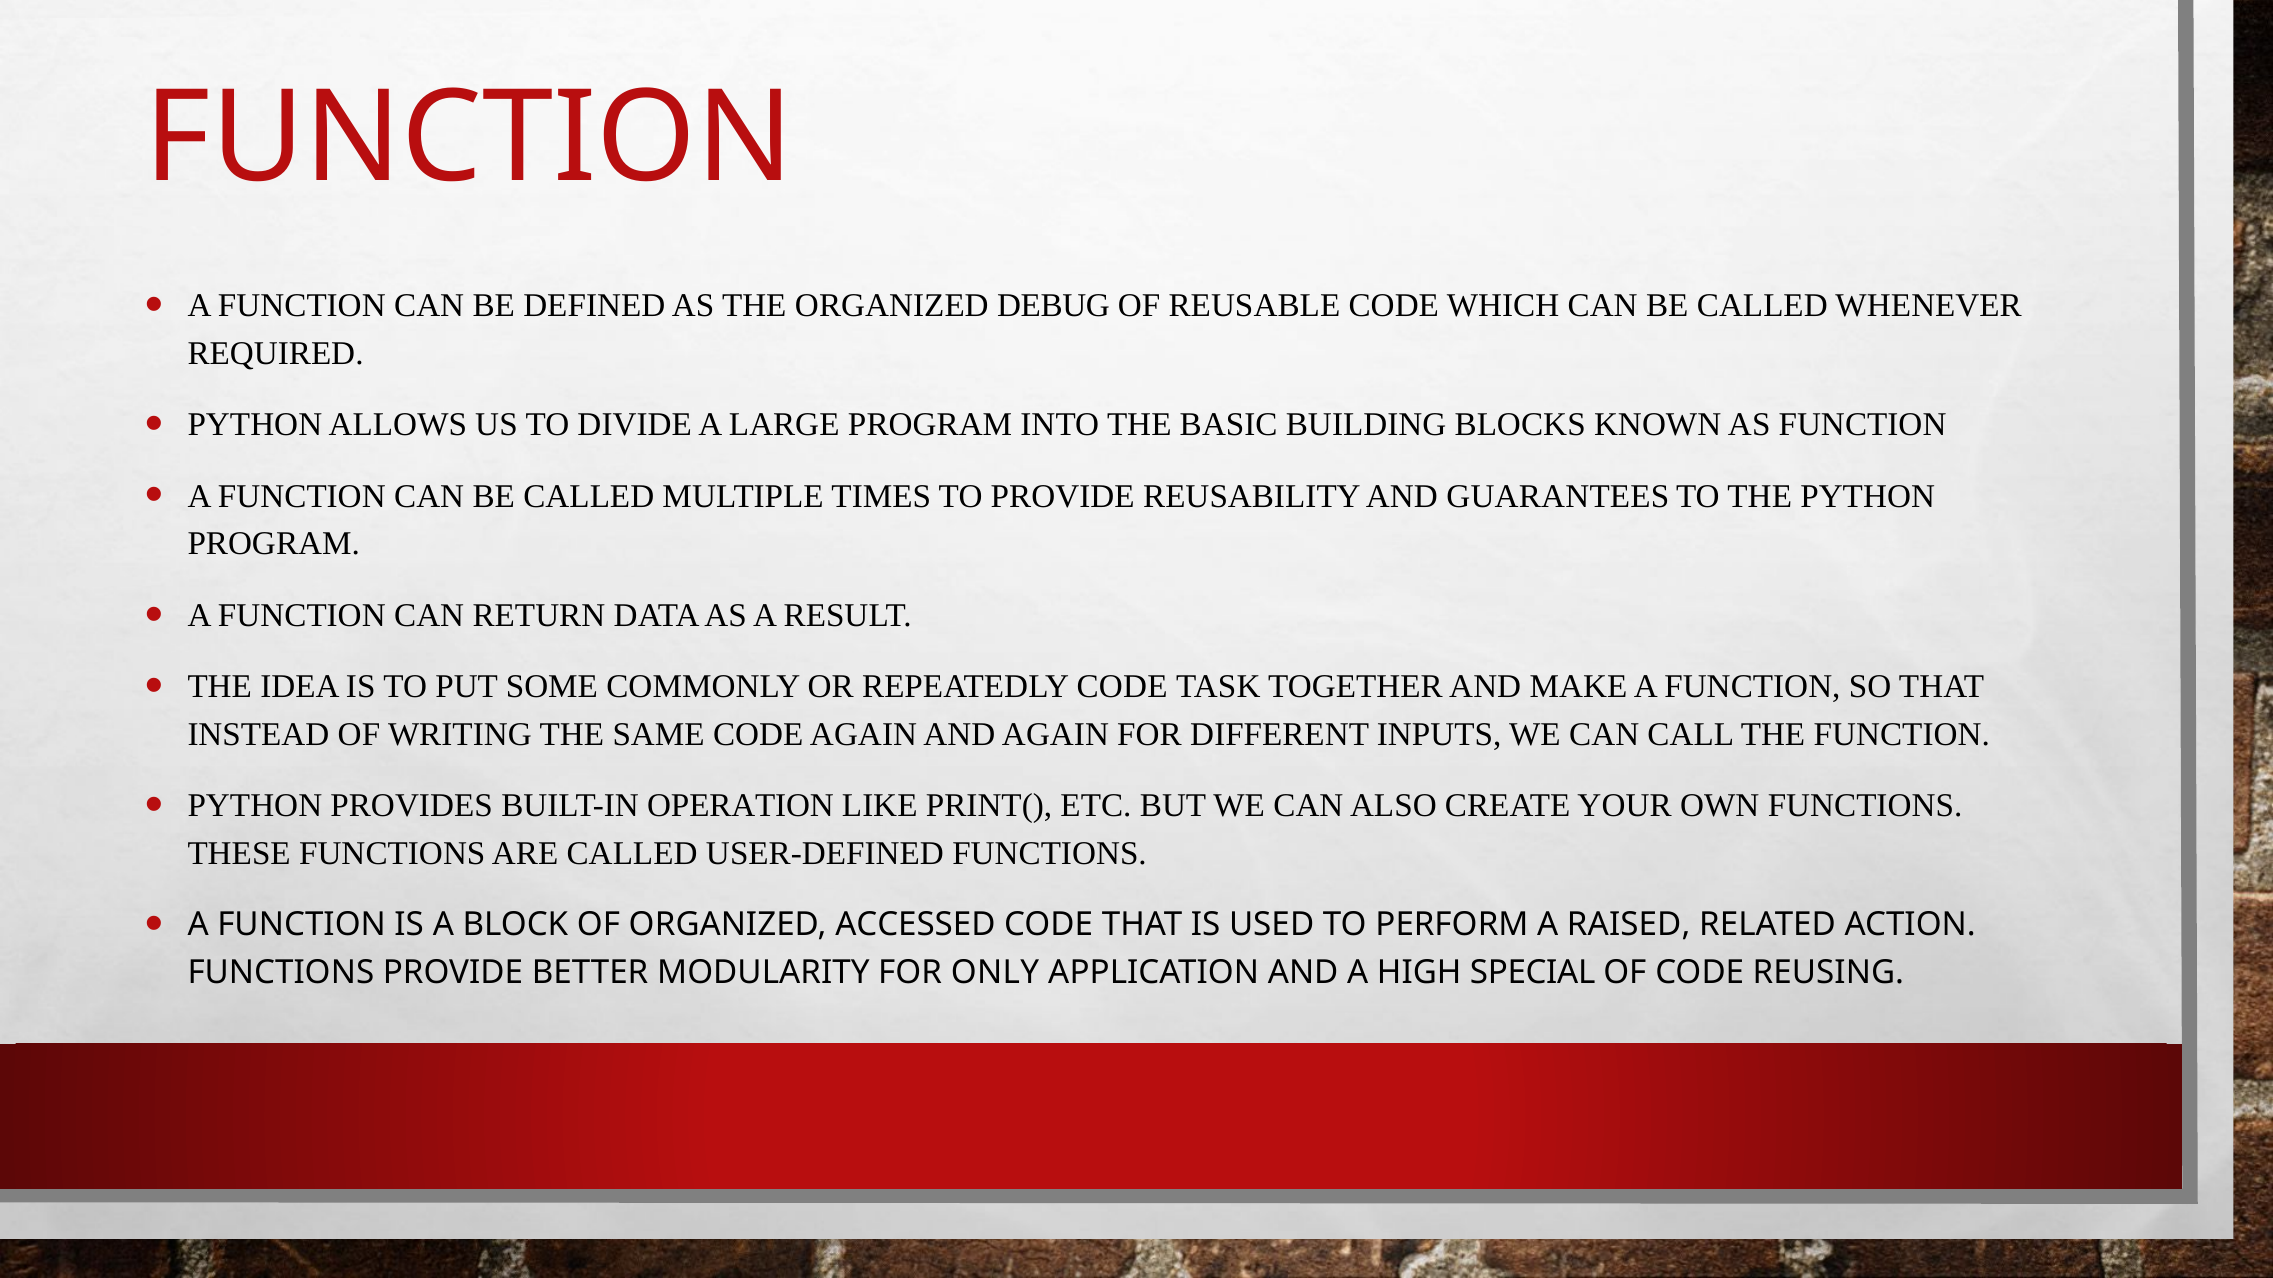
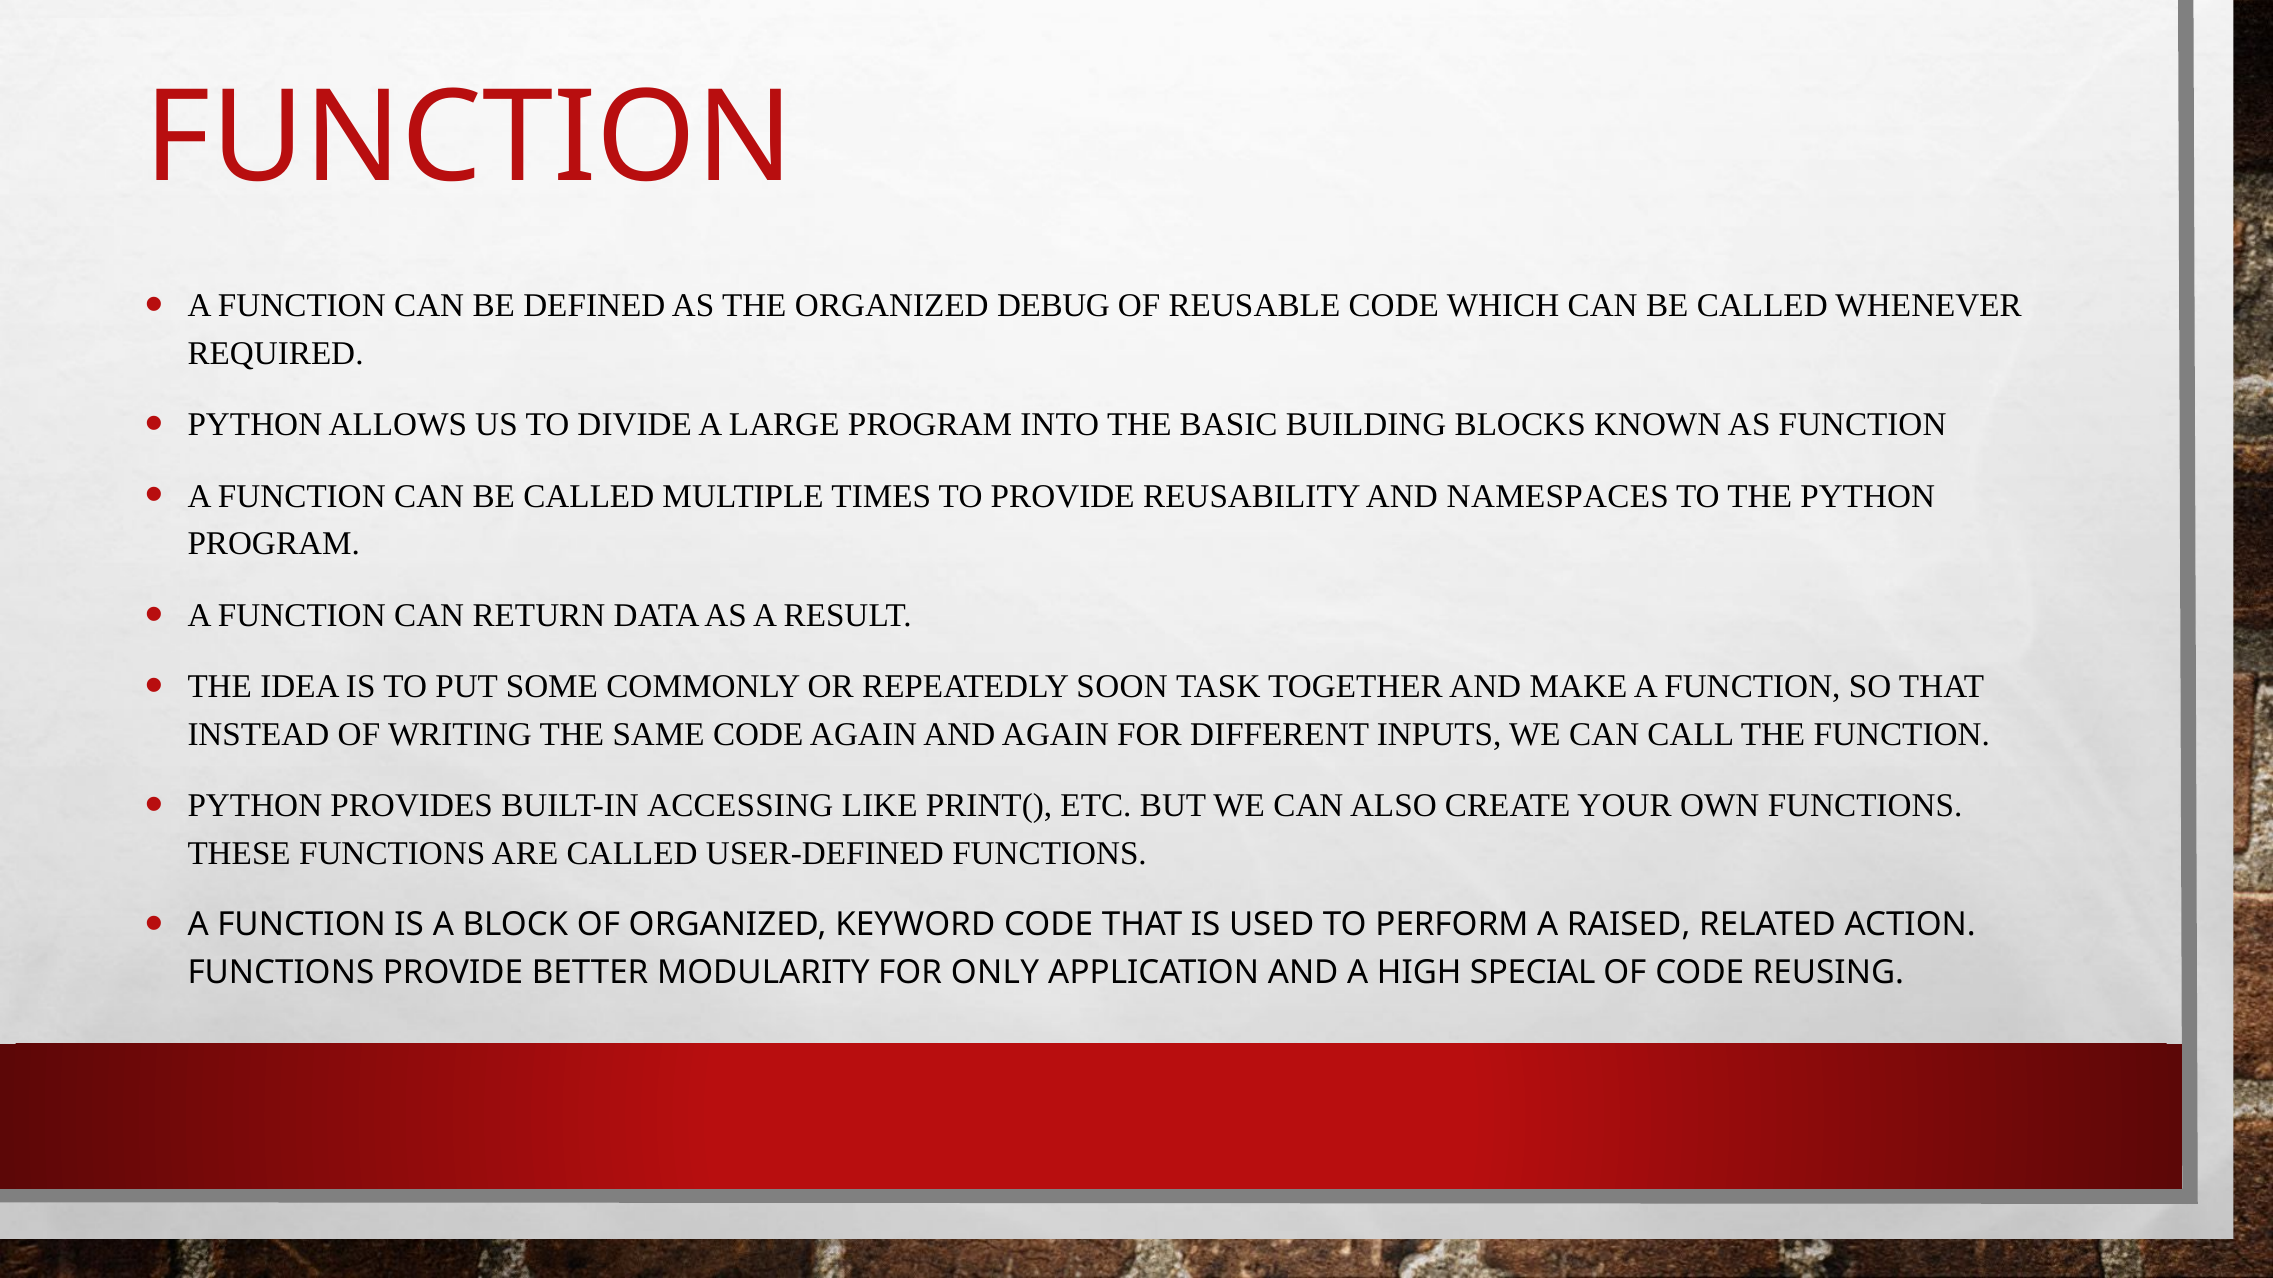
GUARANTEES: GUARANTEES -> NAMESPACES (1558, 496)
REPEATEDLY CODE: CODE -> SOON (1122, 687)
OPERATION: OPERATION -> ACCESSING (740, 806)
ACCESSED: ACCESSED -> KEYWORD (915, 925)
